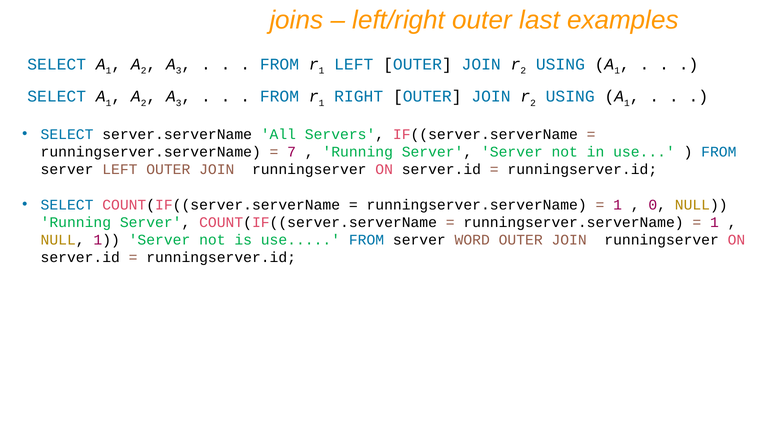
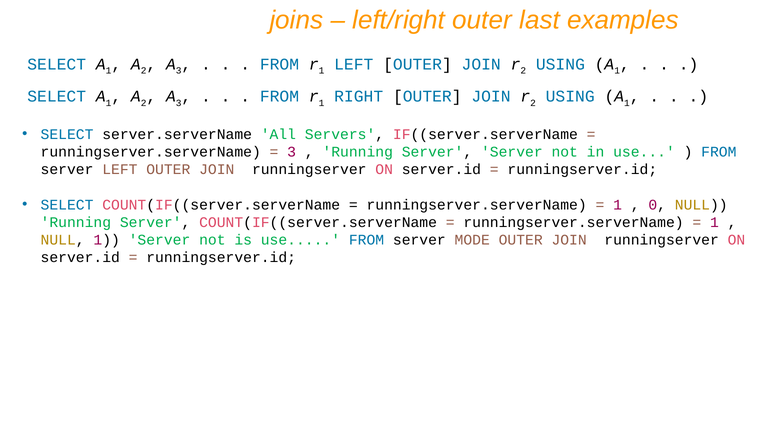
7: 7 -> 3 (292, 152)
WORD: WORD -> MODE (472, 240)
